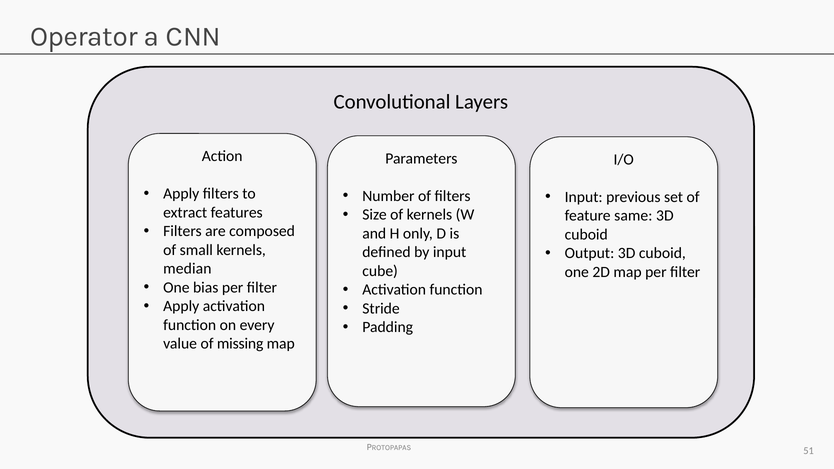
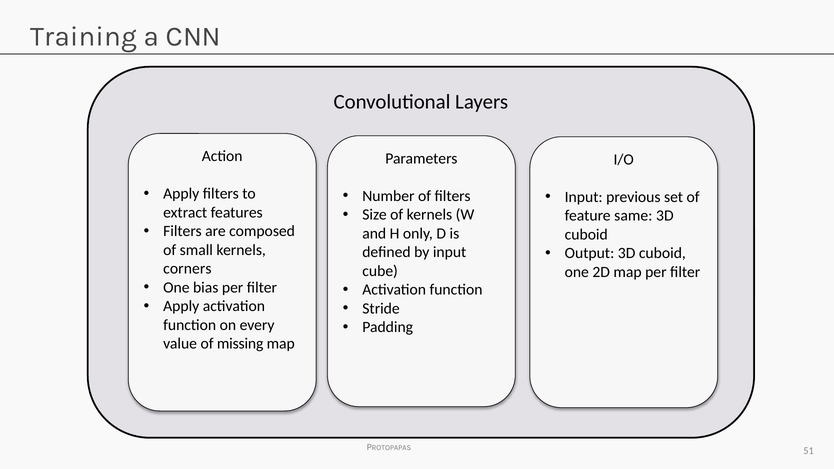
Operator: Operator -> Training (84, 37)
median: median -> corners (187, 269)
